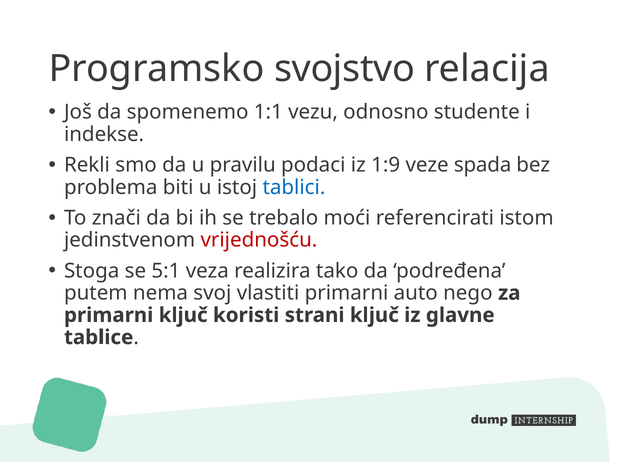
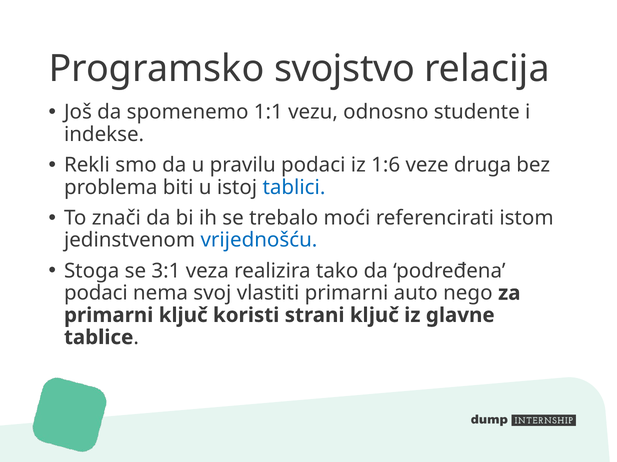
1:9: 1:9 -> 1:6 (386, 165)
spada: spada -> druga (483, 165)
vrijednošću colour: red -> blue (259, 241)
5:1: 5:1 -> 3:1 (166, 271)
putem: putem -> podaci (96, 294)
